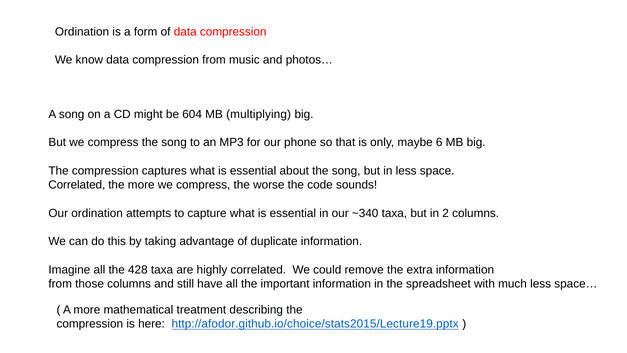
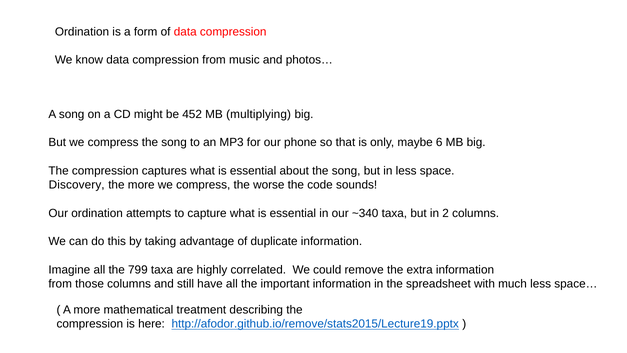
604: 604 -> 452 (192, 114)
Correlated: Correlated -> Discovery (77, 185)
428: 428 -> 799 (138, 269)
http://afodor.github.io/choice/stats2015/Lecture19.pptx: http://afodor.github.io/choice/stats2015/Lecture19.pptx -> http://afodor.github.io/remove/stats2015/Lecture19.pptx (315, 324)
